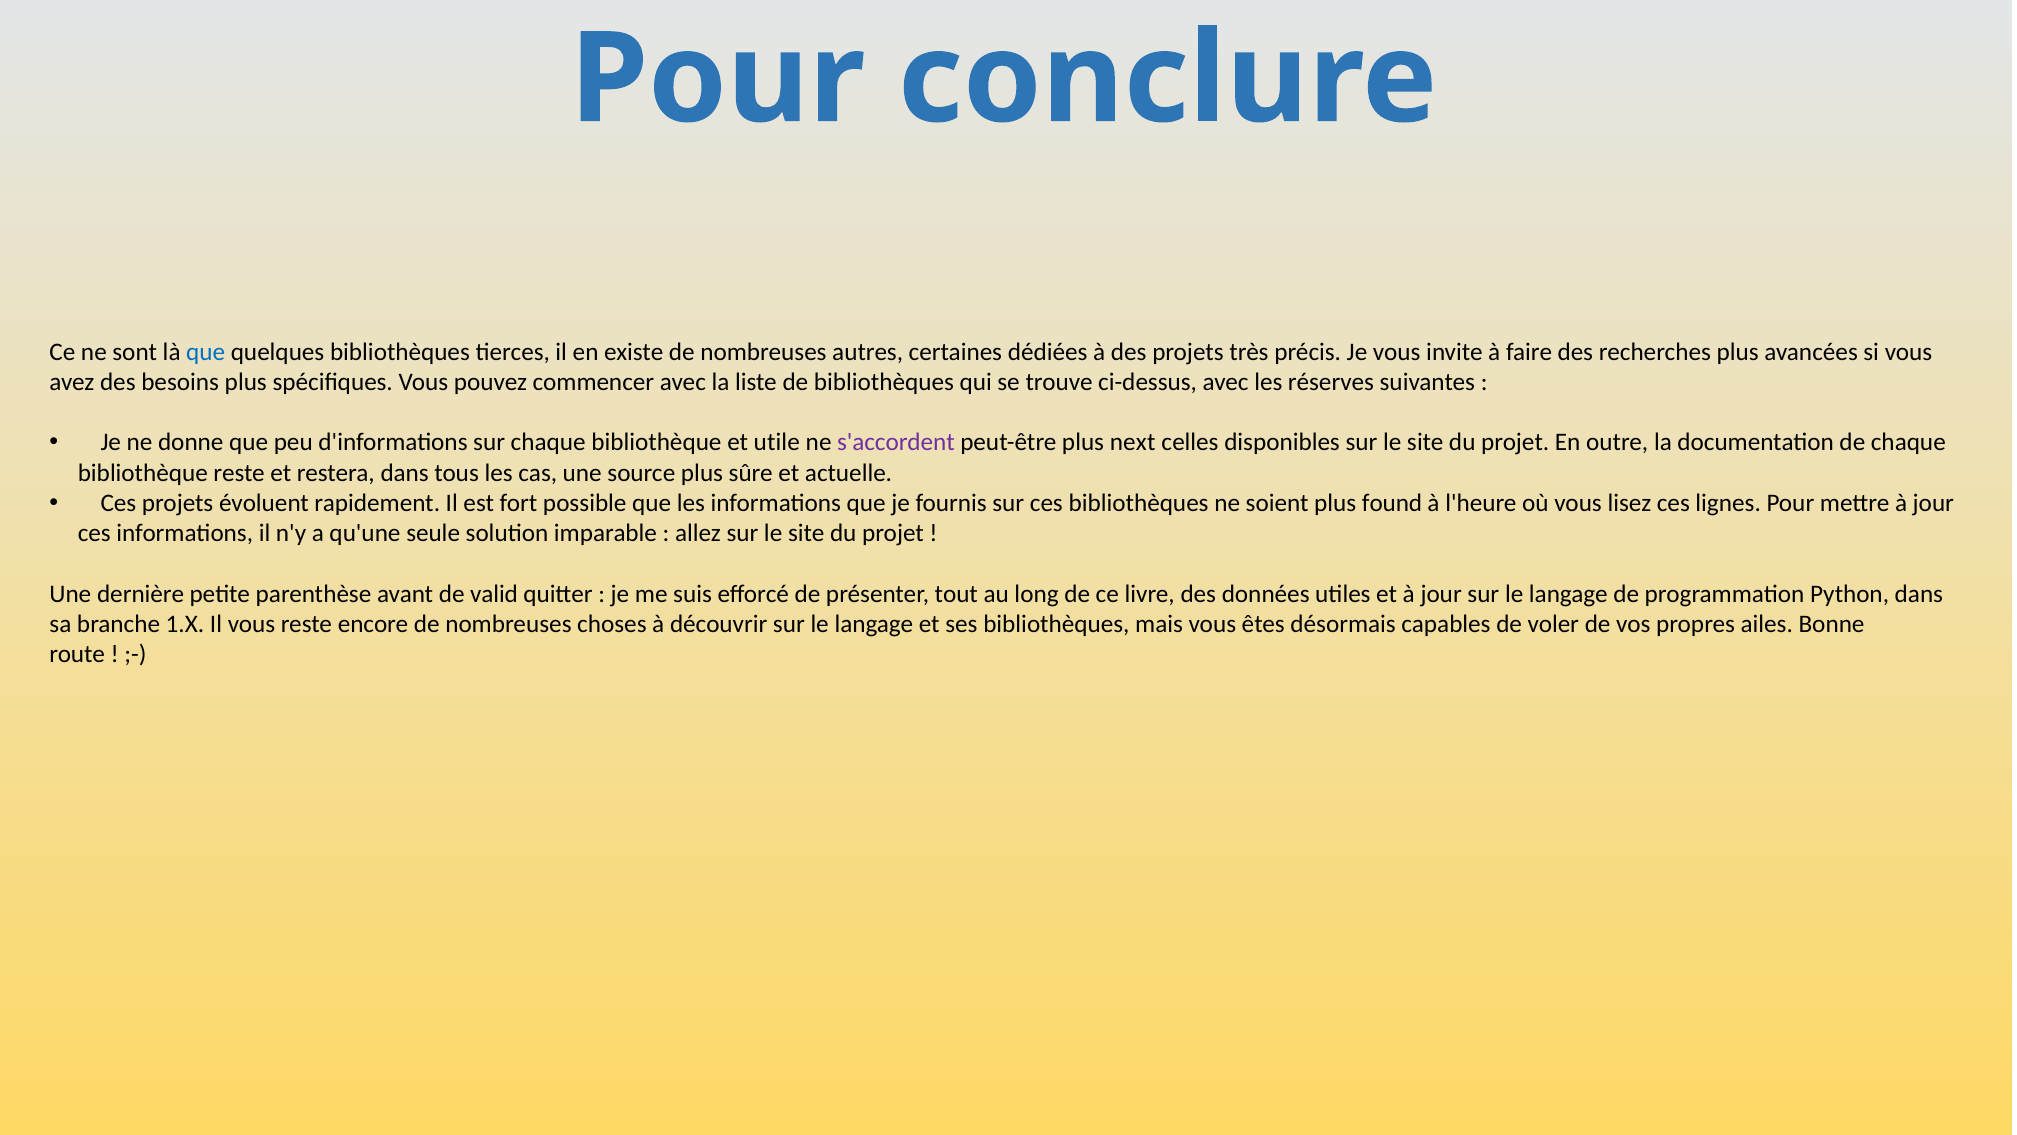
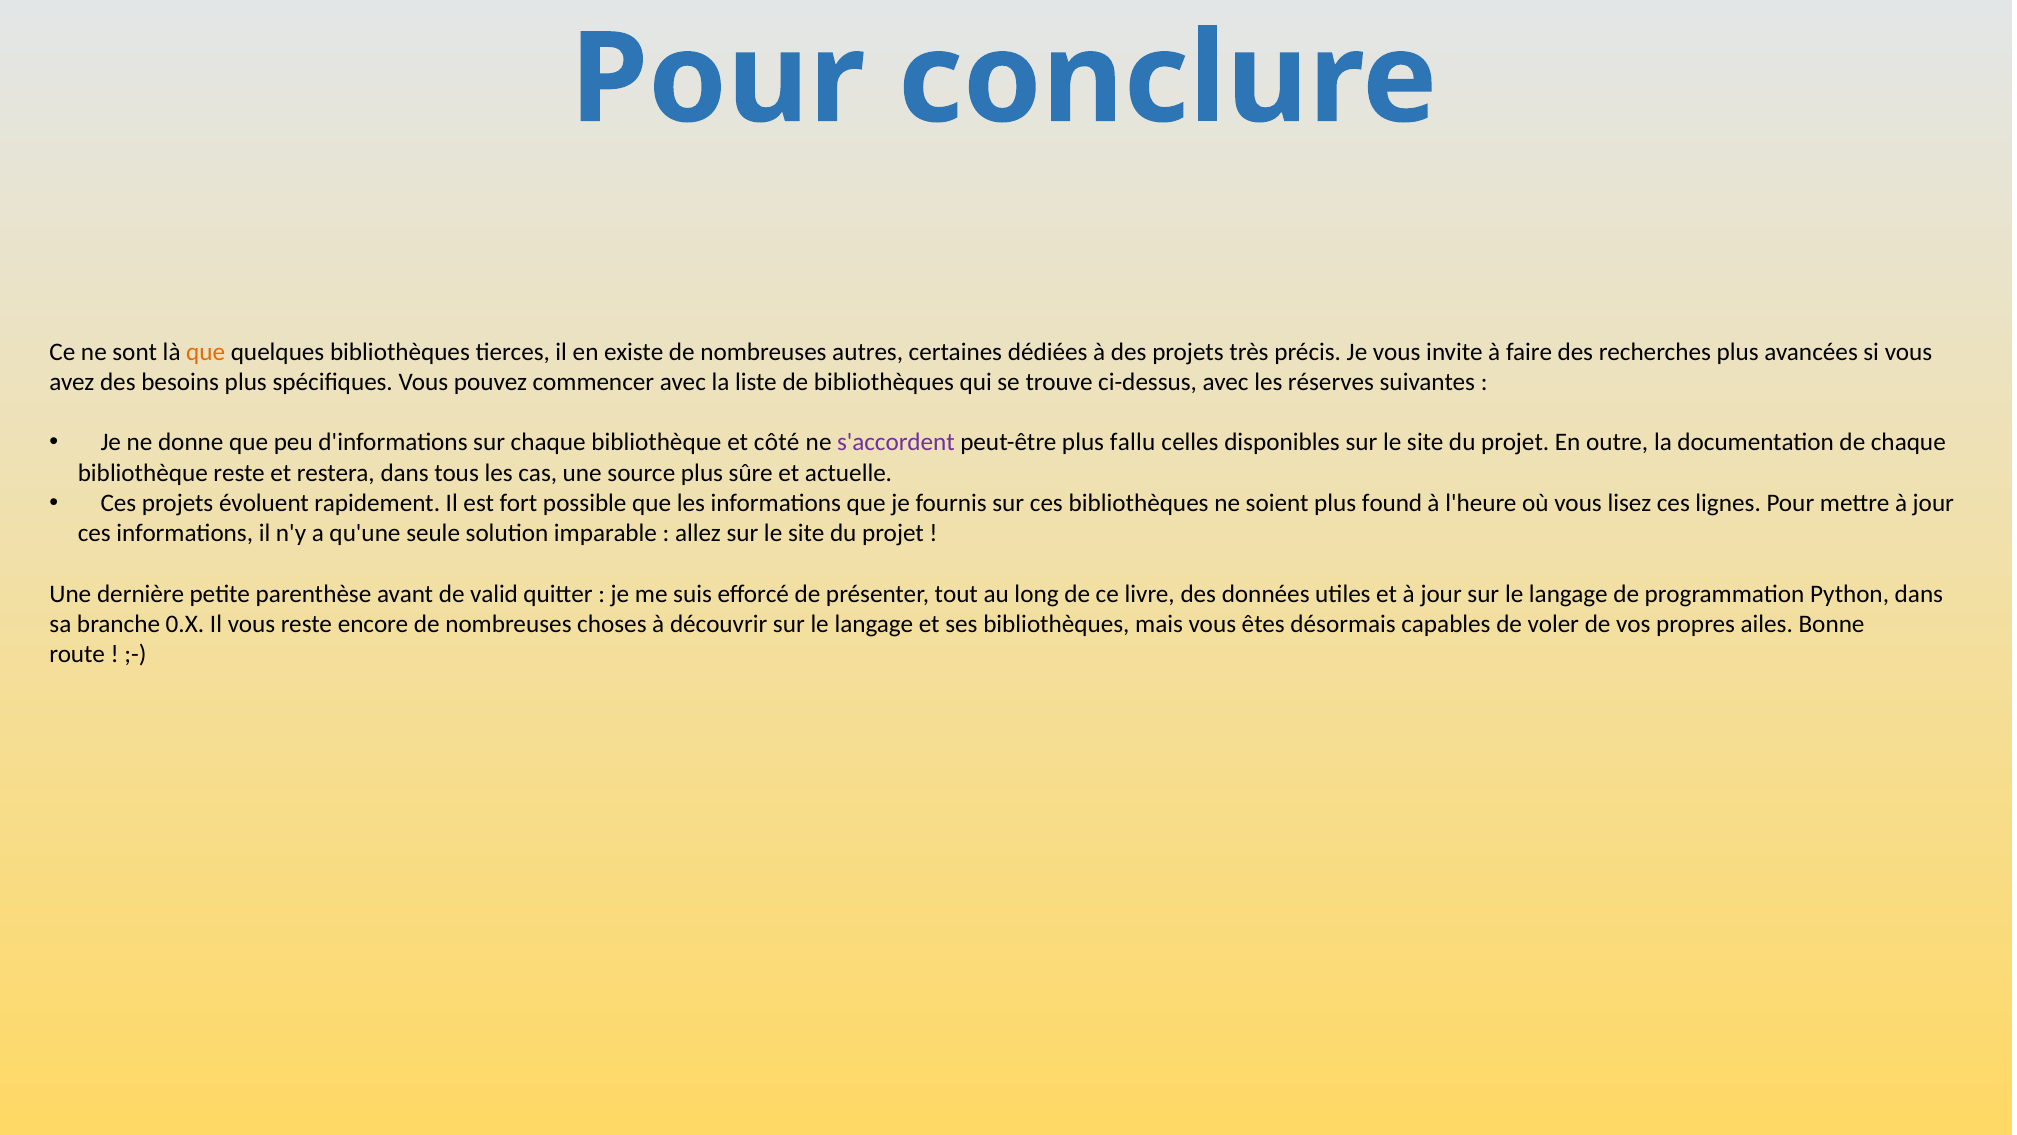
que colour: blue -> orange (206, 352)
utile: utile -> côté (777, 442)
next: next -> fallu (1133, 442)
1.X: 1.X -> 0.X (185, 624)
